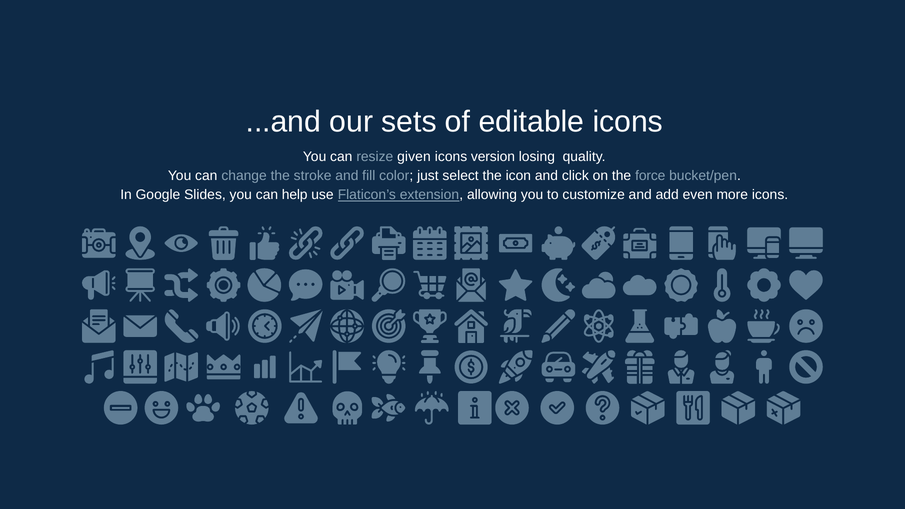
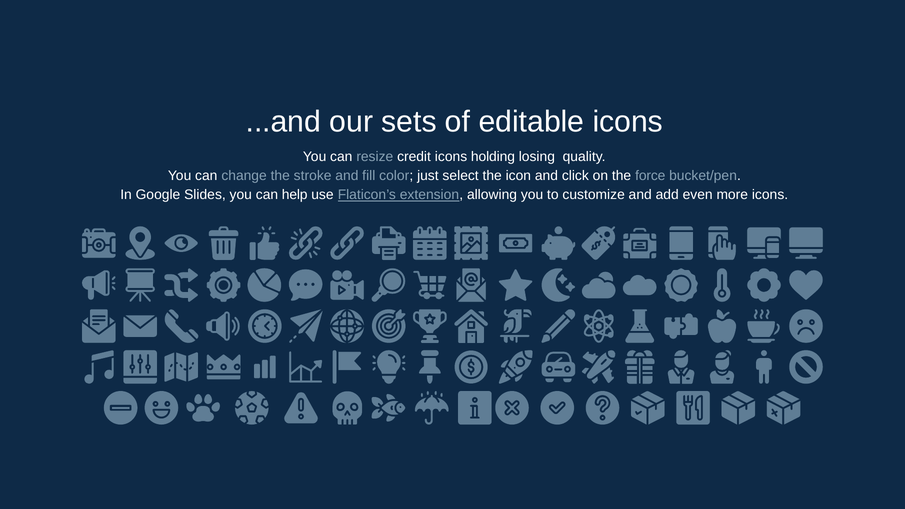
given: given -> credit (414, 157)
version: version -> holding (493, 157)
